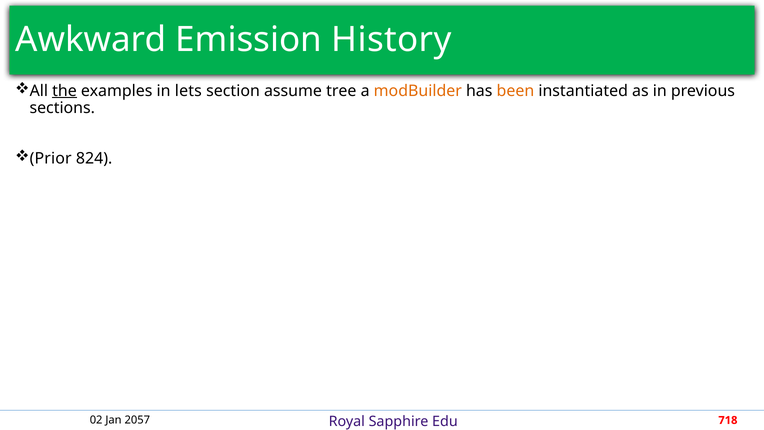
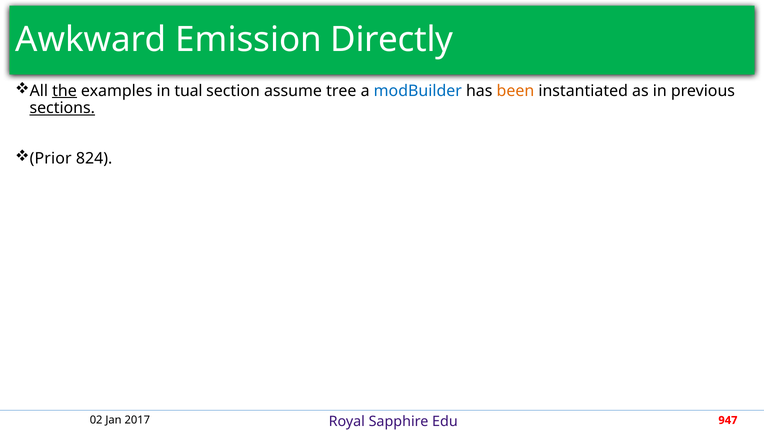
History: History -> Directly (392, 40)
lets: lets -> tual (188, 91)
modBuilder colour: orange -> blue (418, 91)
sections underline: none -> present (62, 108)
2057: 2057 -> 2017 (137, 420)
718: 718 -> 947 (728, 420)
